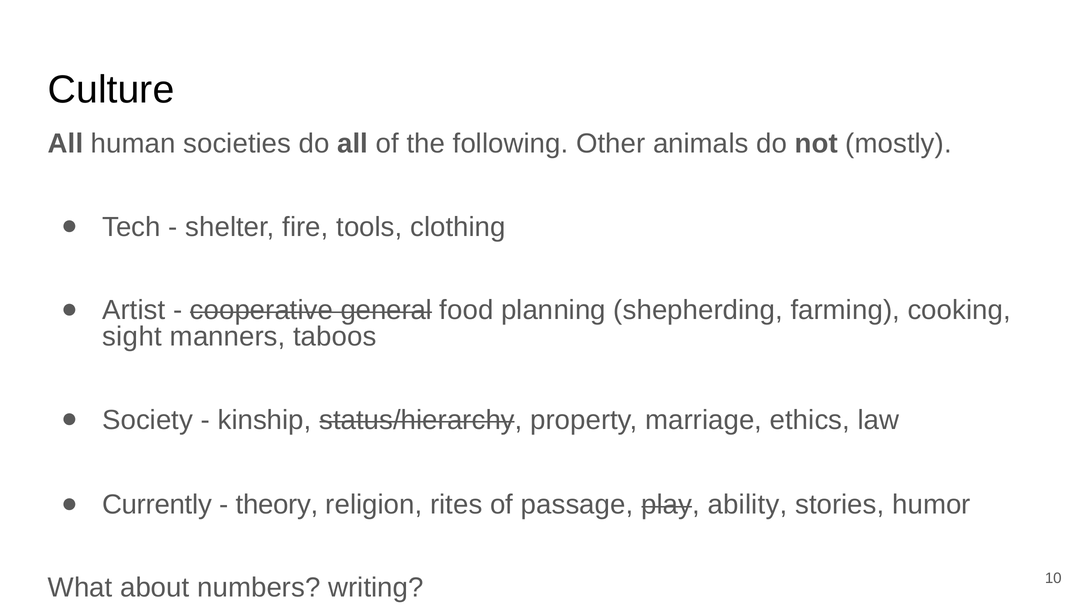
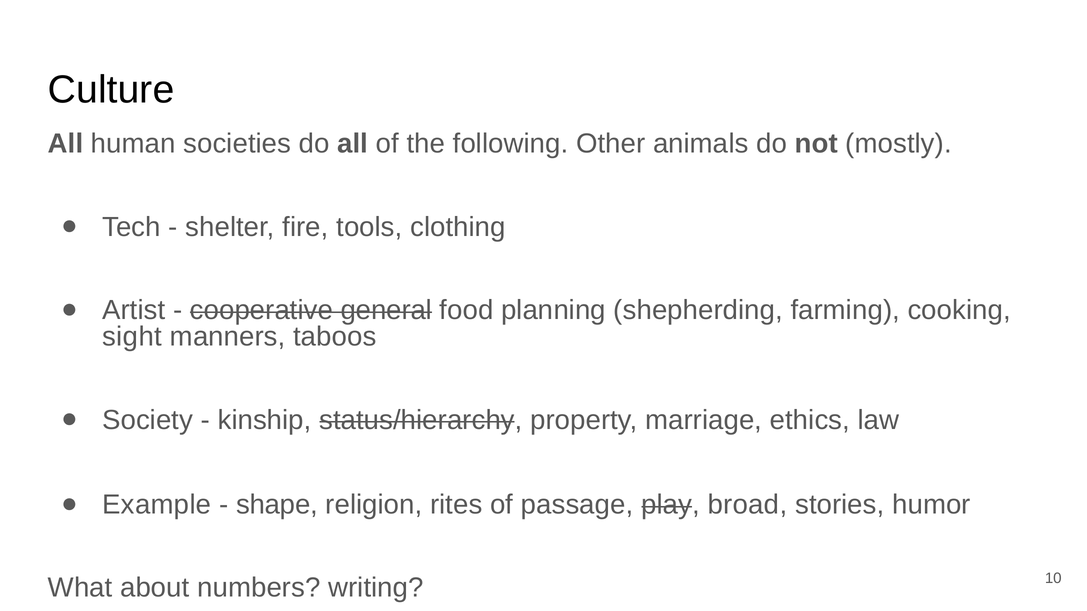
Currently: Currently -> Example (157, 505)
theory: theory -> shape (277, 505)
ability: ability -> broad (747, 505)
